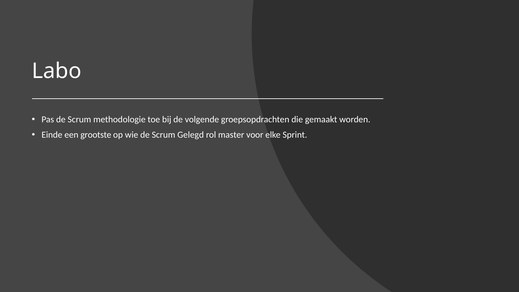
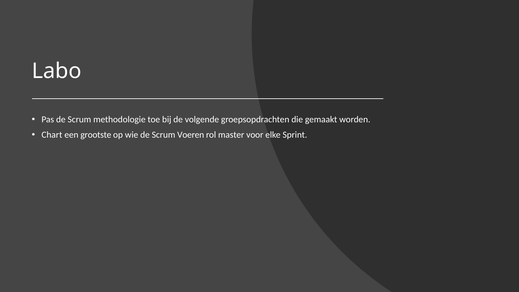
Einde: Einde -> Chart (52, 135)
Gelegd: Gelegd -> Voeren (191, 135)
